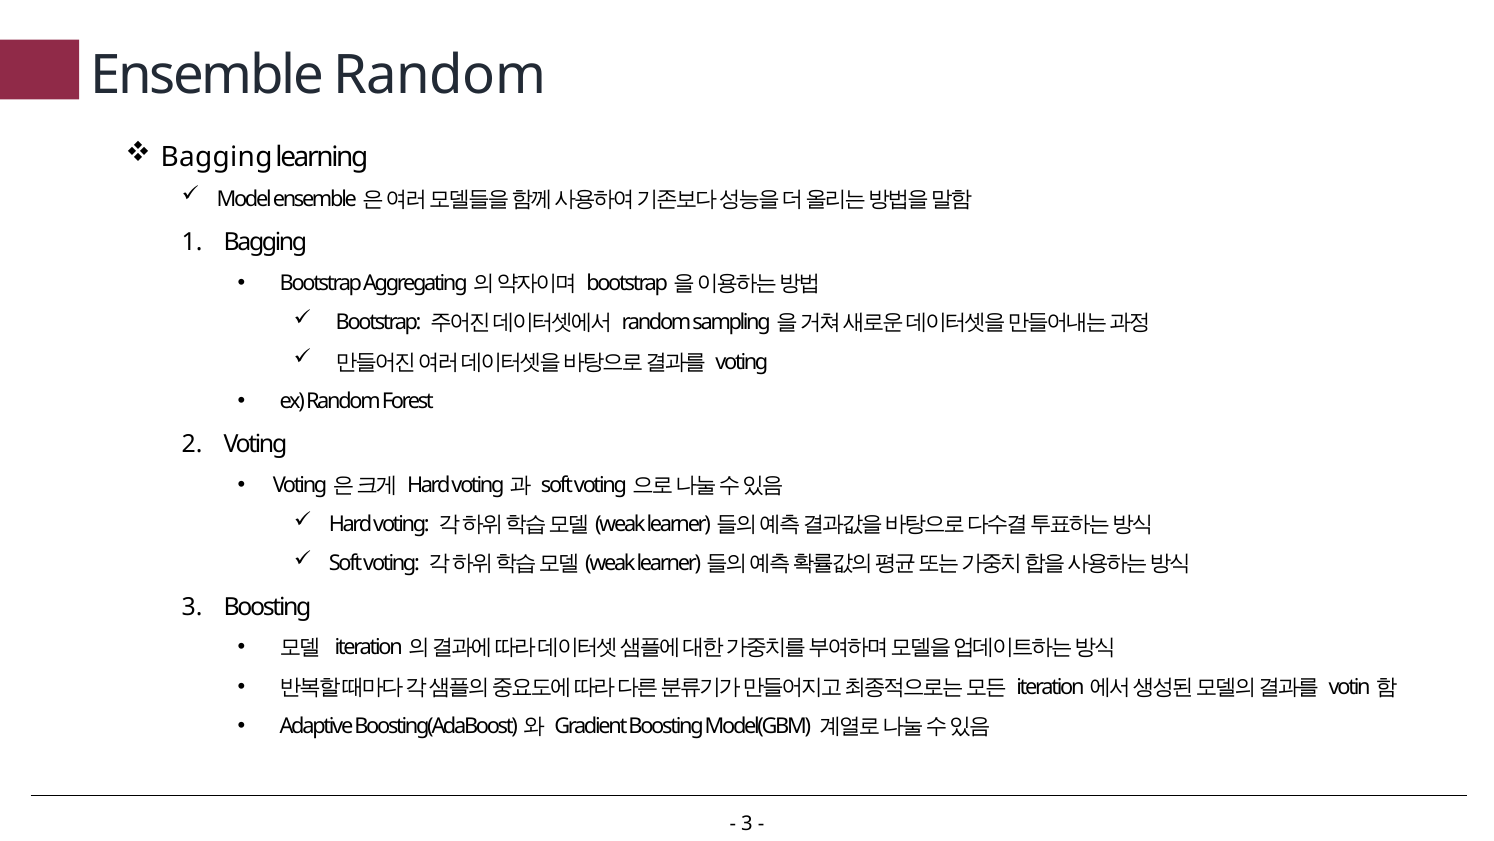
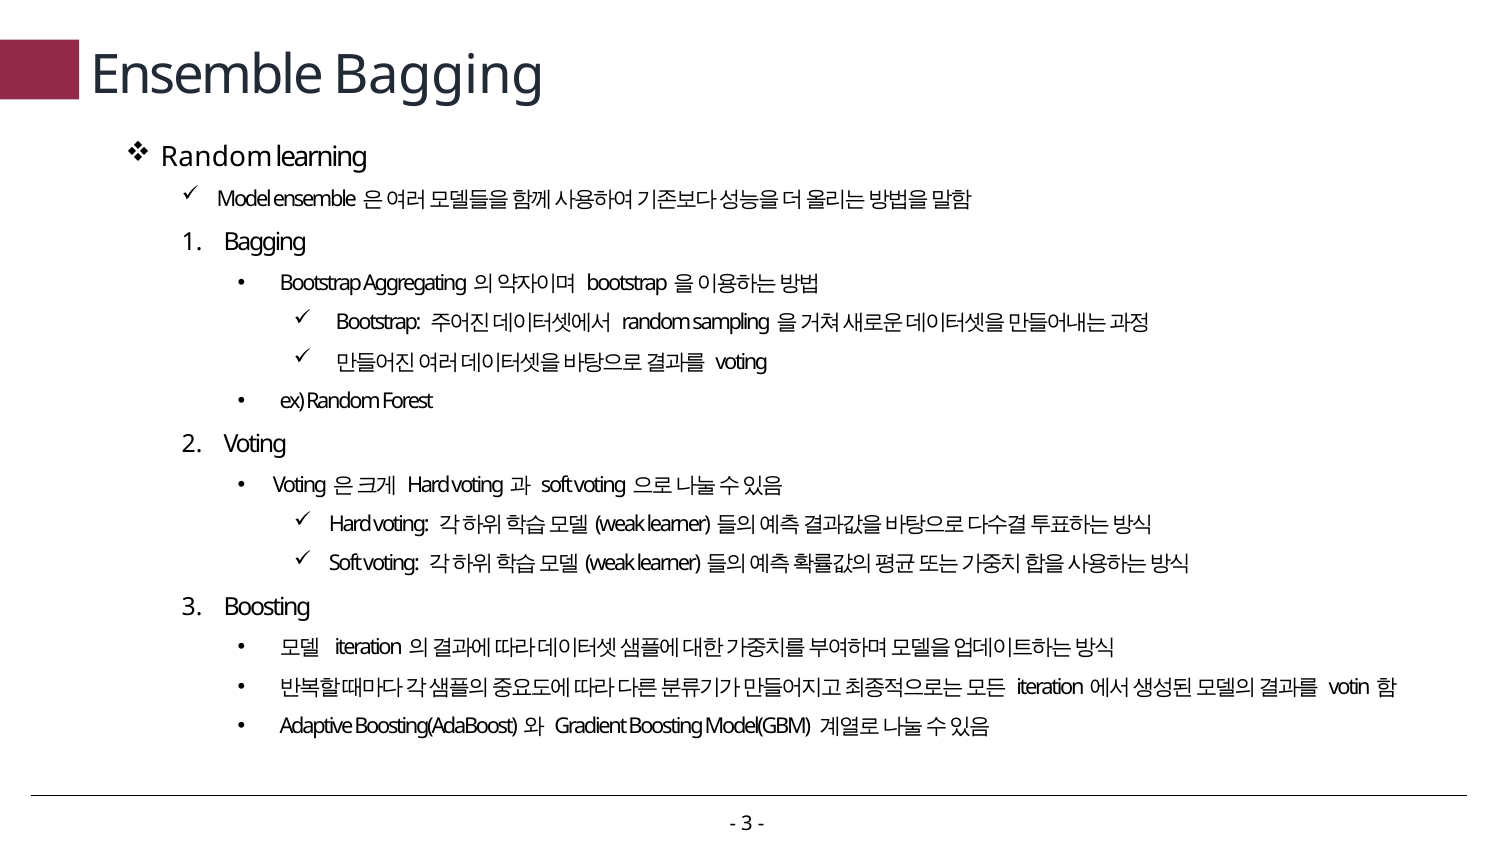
Ensemble Random: Random -> Bagging (440, 75)
Bagging: Bagging -> Random (217, 157)
